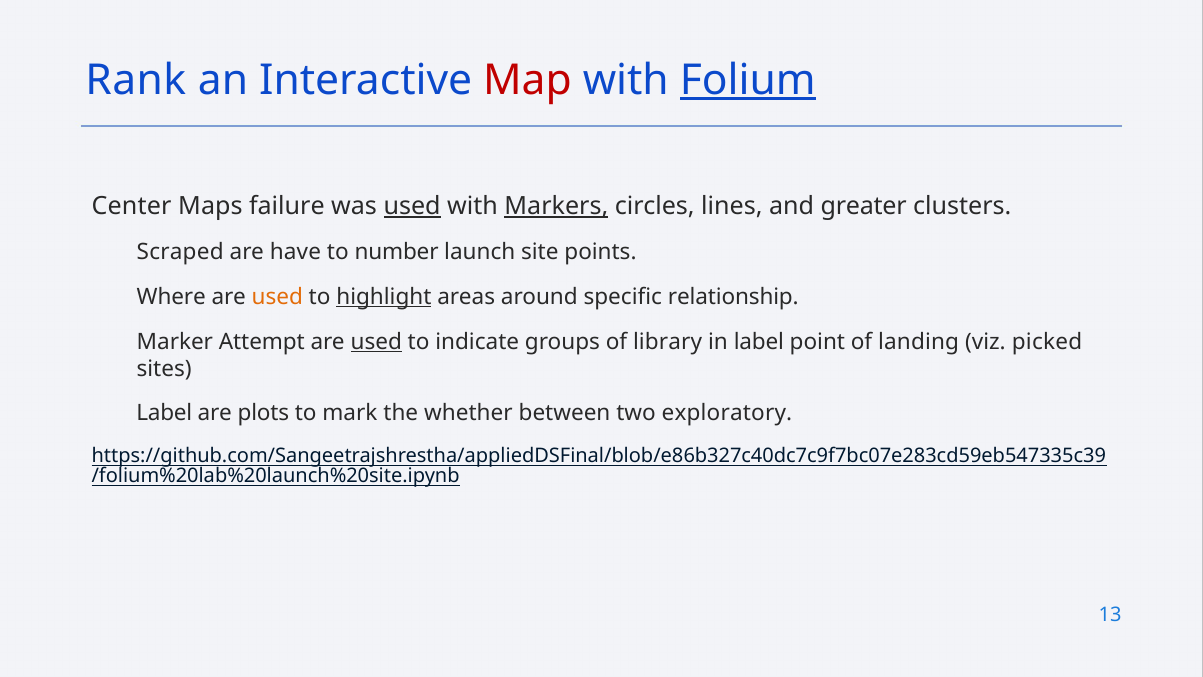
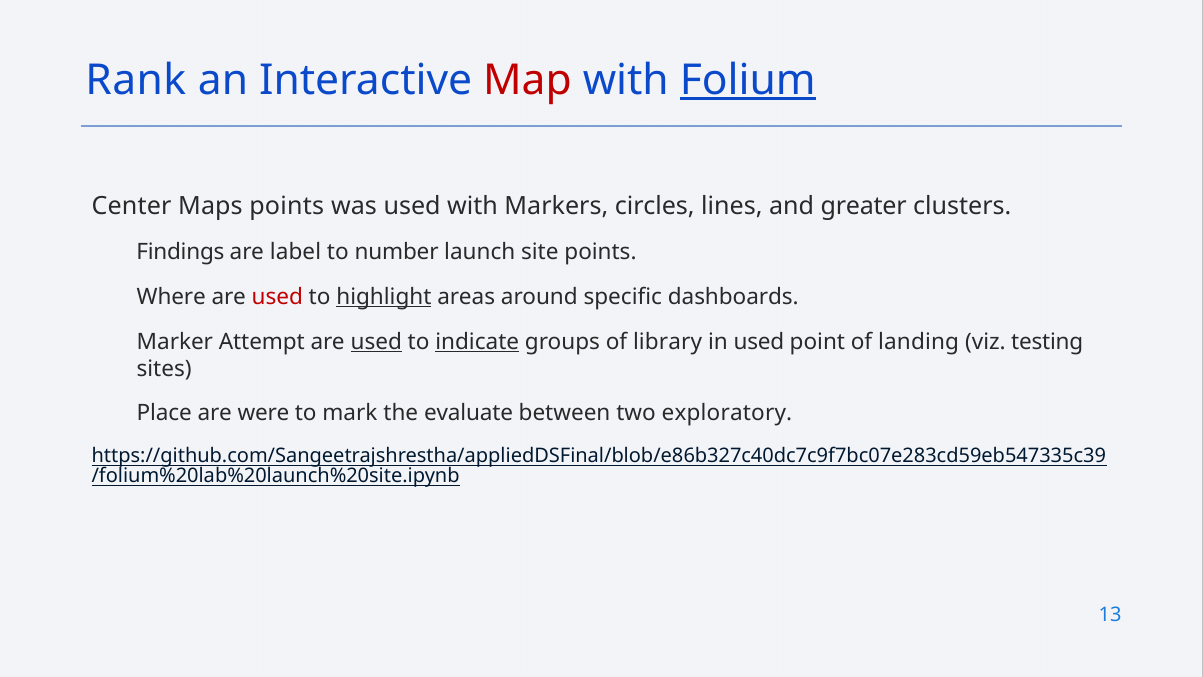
Maps failure: failure -> points (287, 206)
used underline: present -> none (412, 206)
Markers underline: present -> none (556, 206)
Scraped: Scraped -> Findings (180, 252)
have: have -> label (295, 252)
used colour: orange -> red (277, 297)
relationship: relationship -> dashboards (733, 297)
indicate underline: none -> present (477, 341)
in label: label -> used (759, 341)
picked: picked -> testing (1047, 341)
Label: Label -> Place (164, 413)
plots: plots -> were (263, 413)
whether: whether -> evaluate (469, 413)
